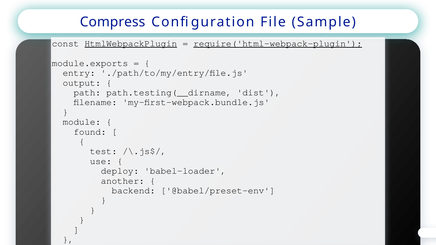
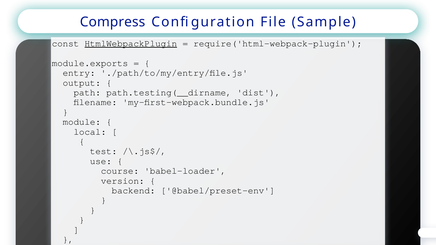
require('html-webpack-plugin underline: present -> none (278, 44)
found: found -> local (90, 132)
deploy: deploy -> course (120, 171)
another: another -> version (123, 181)
